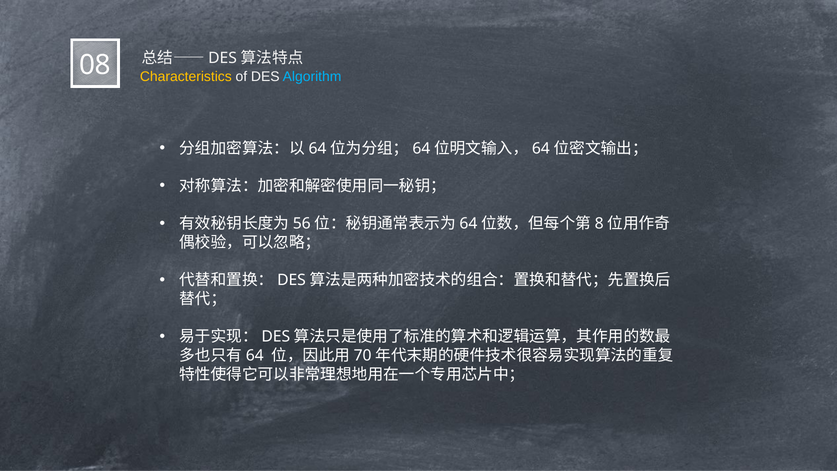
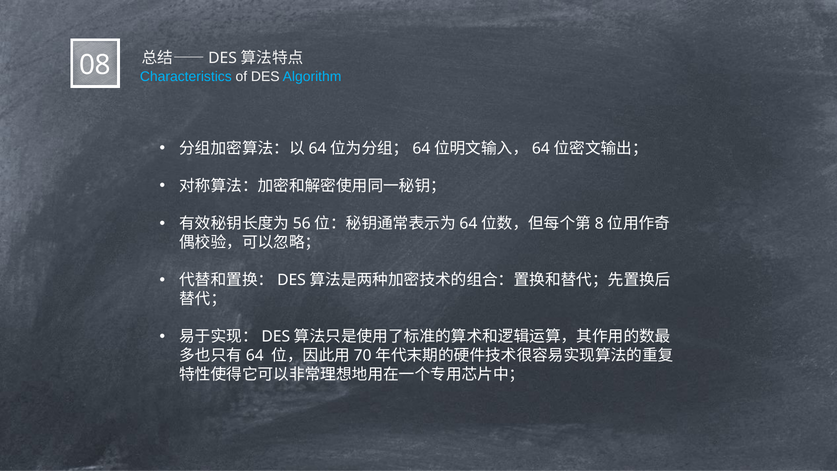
Characteristics colour: yellow -> light blue (186, 77)
